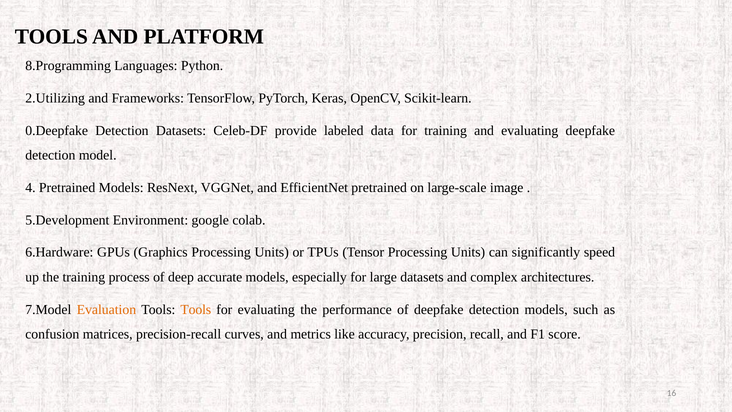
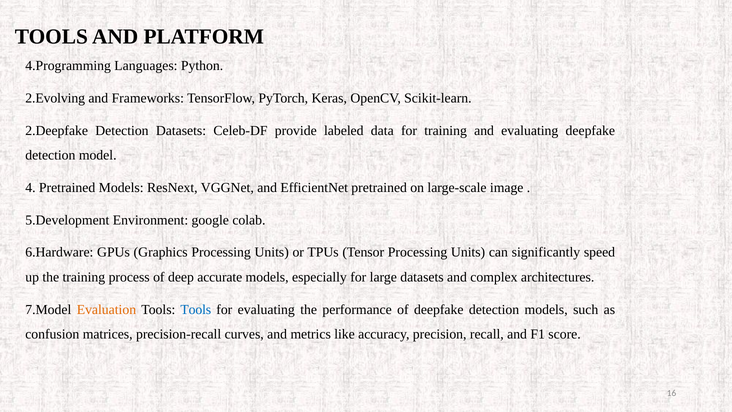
8.Programming: 8.Programming -> 4.Programming (68, 66)
2.Utilizing: 2.Utilizing -> 2.Evolving (55, 98)
0.Deepfake: 0.Deepfake -> 2.Deepfake (57, 131)
Tools colour: orange -> blue (196, 309)
